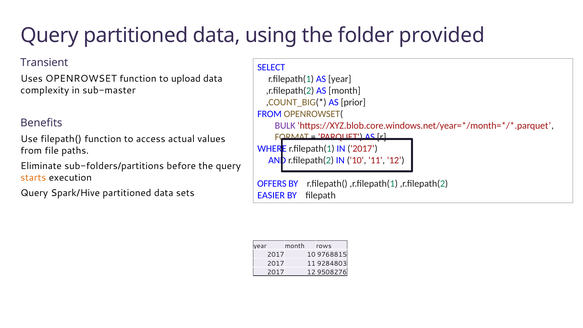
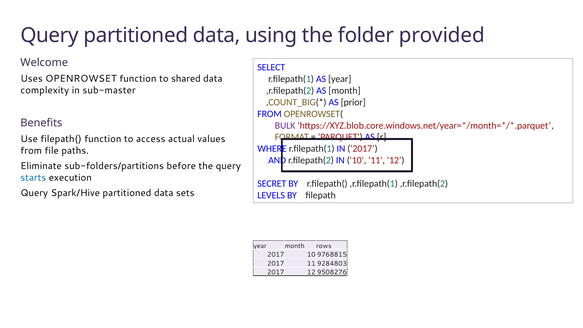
Transient: Transient -> Welcome (44, 63)
upload: upload -> shared (186, 79)
starts colour: orange -> blue (33, 178)
OFFERS: OFFERS -> SECRET (272, 184)
EASIER: EASIER -> LEVELS (271, 195)
